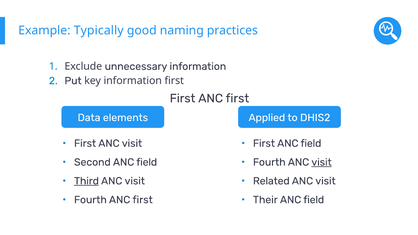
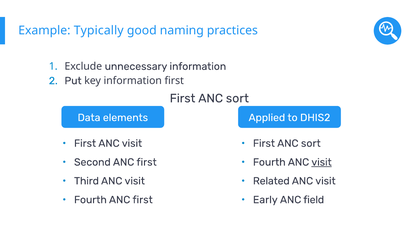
first: first -> sort (237, 98)
field: field -> sort (311, 143)
Second ANC field: field -> first (147, 162)
Third underline: present -> none (86, 181)
Their: Their -> Early (265, 200)
